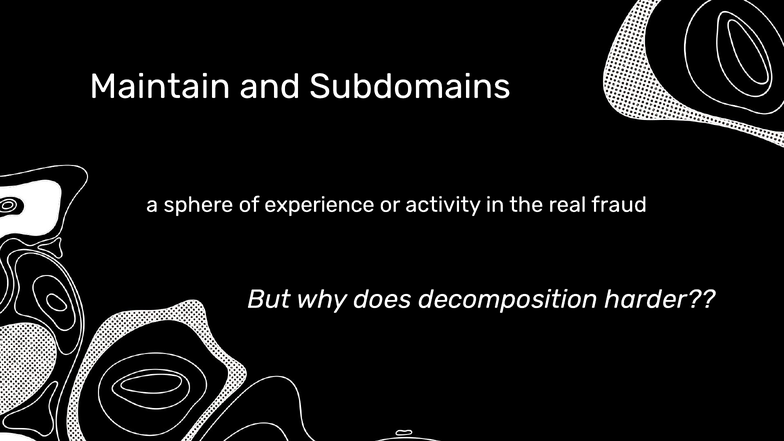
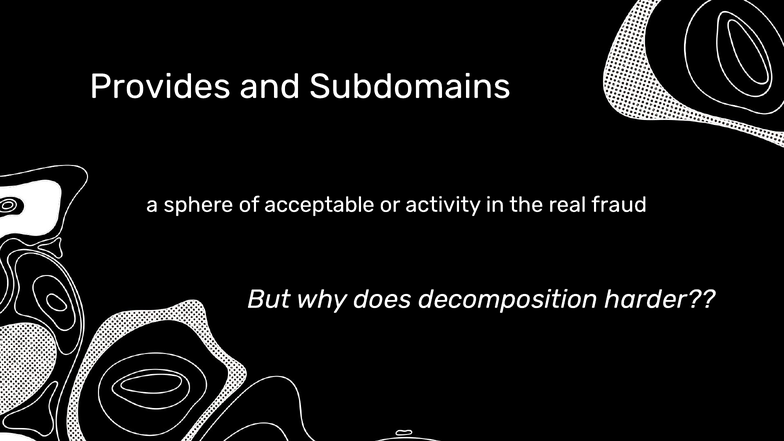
Maintain: Maintain -> Provides (160, 86)
experience: experience -> acceptable (319, 205)
